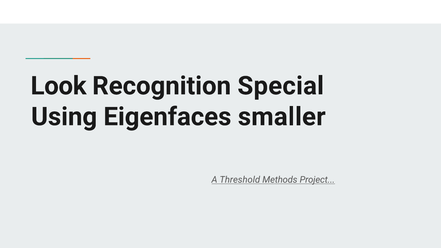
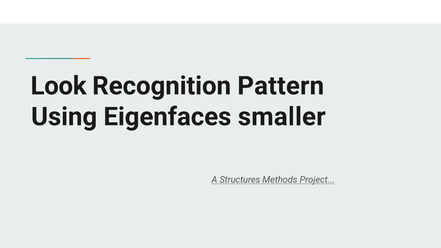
Special: Special -> Pattern (281, 86)
Threshold: Threshold -> Structures (240, 180)
